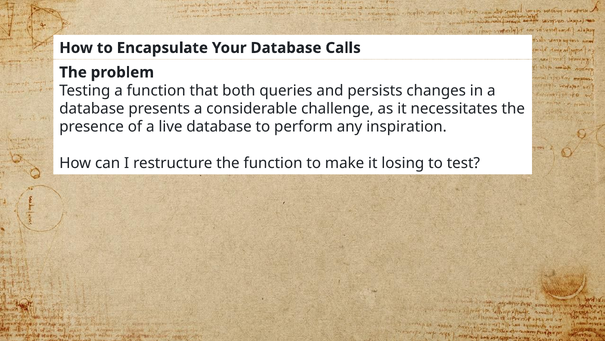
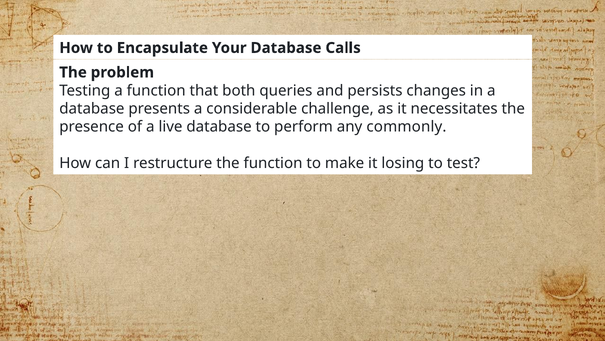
inspiration: inspiration -> commonly (406, 127)
